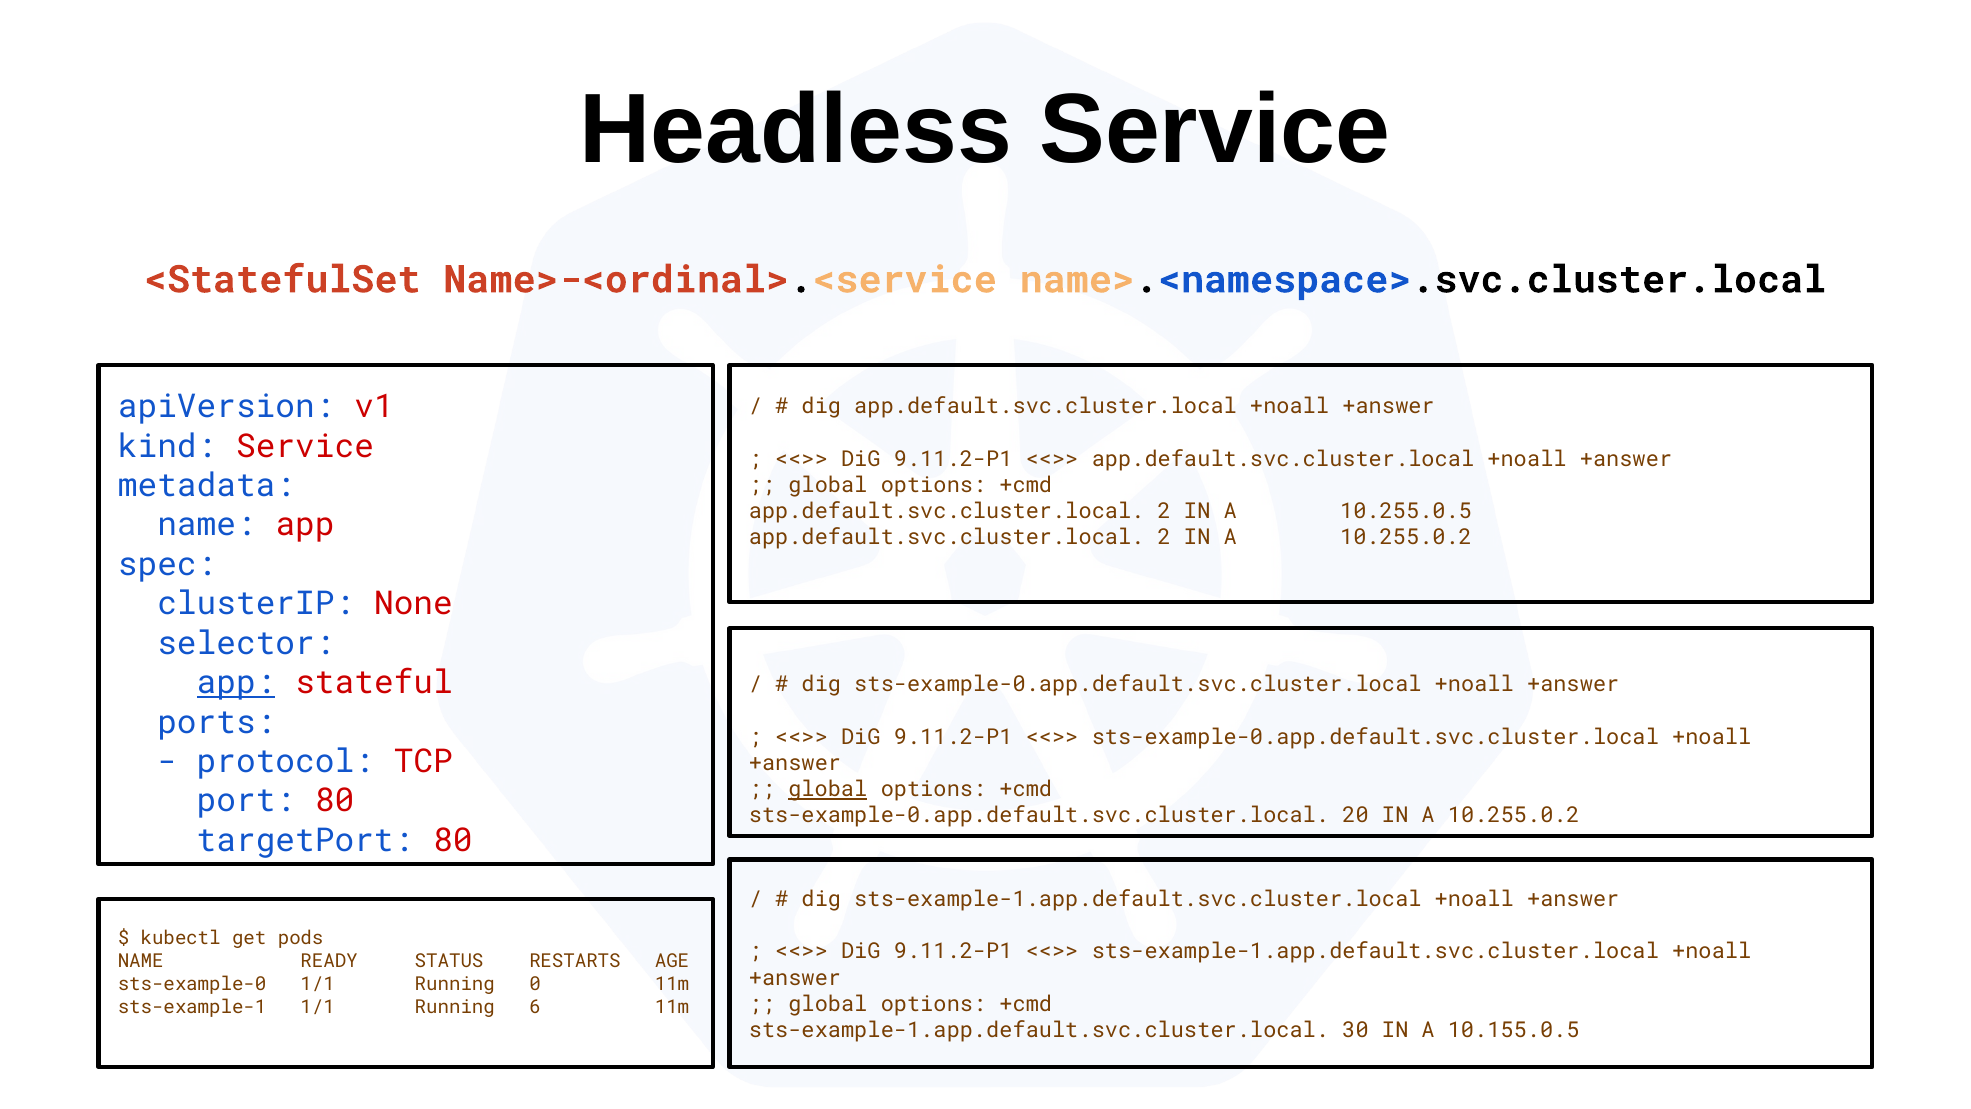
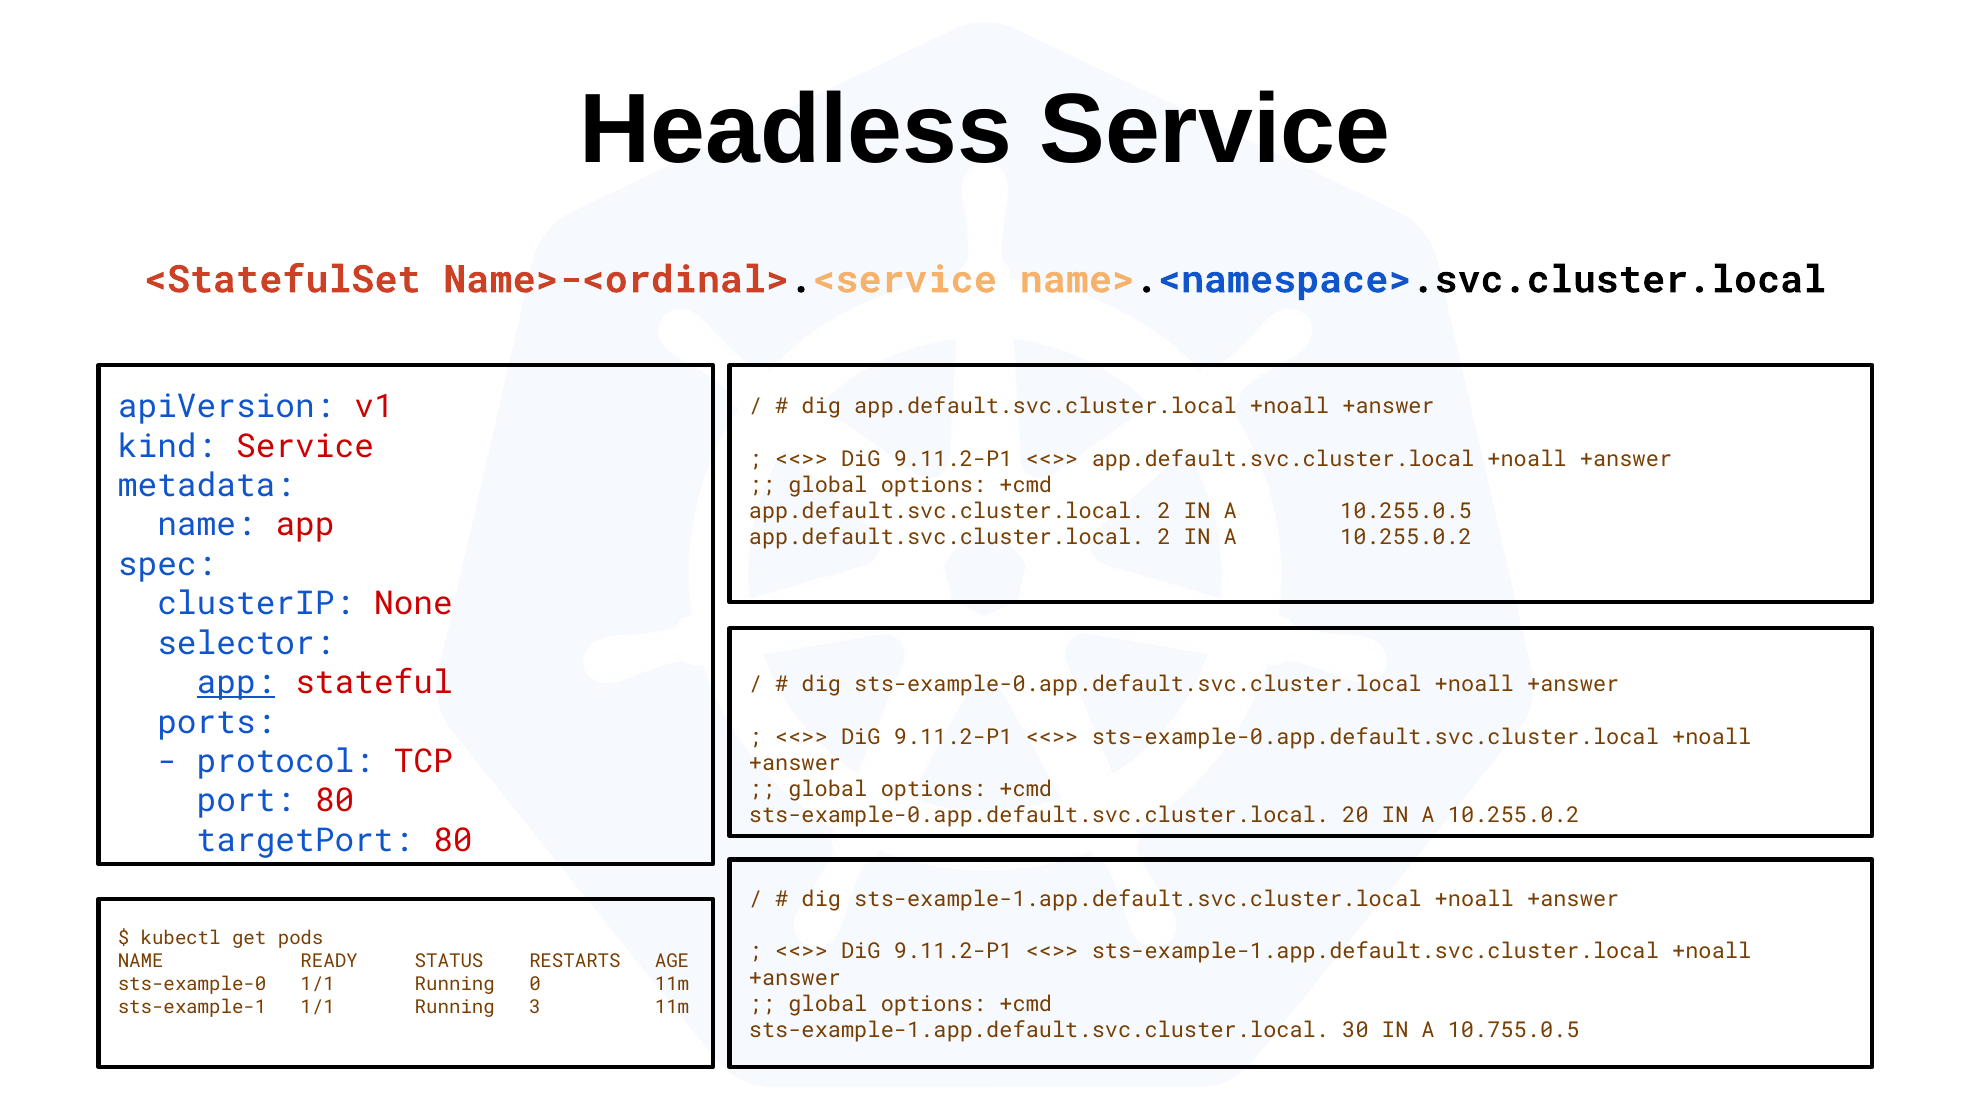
global underline: present -> none (828, 789)
6: 6 -> 3 (535, 1007)
10.155.0.5: 10.155.0.5 -> 10.755.0.5 (1514, 1030)
